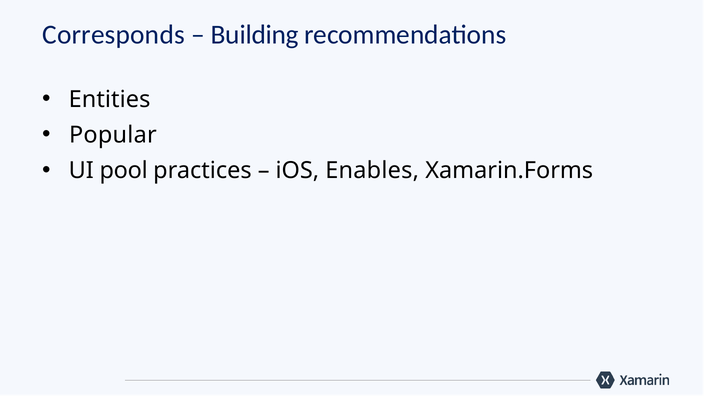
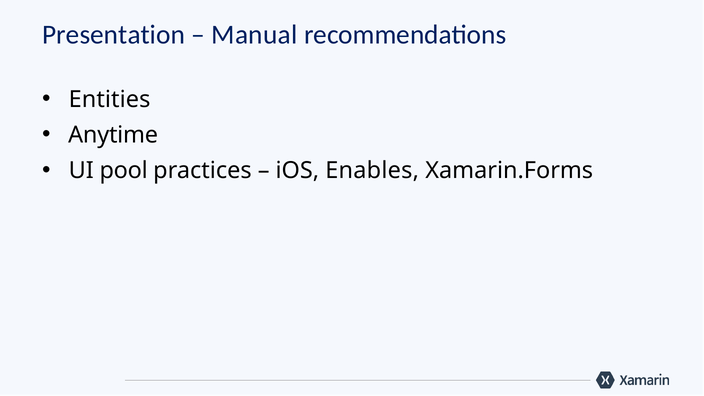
Corresponds: Corresponds -> Presentation (114, 35)
Building: Building -> Manual (254, 35)
Popular: Popular -> Anytime (113, 135)
